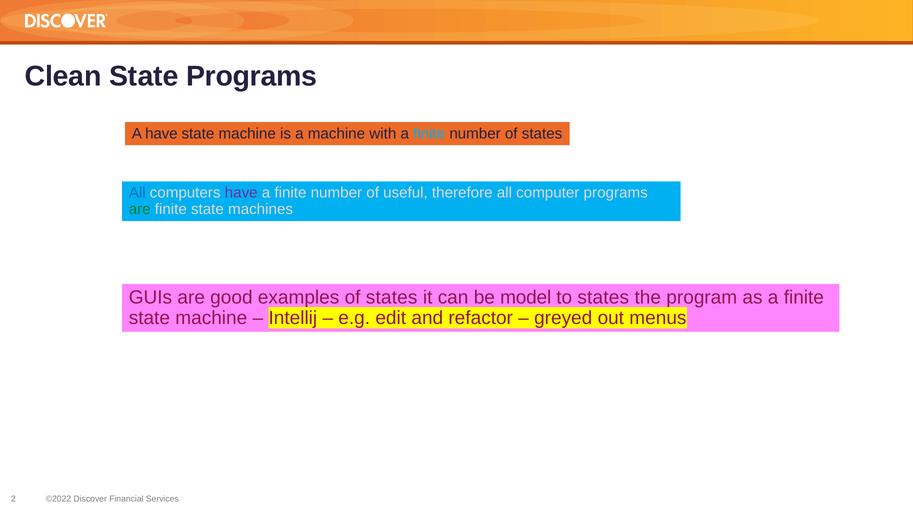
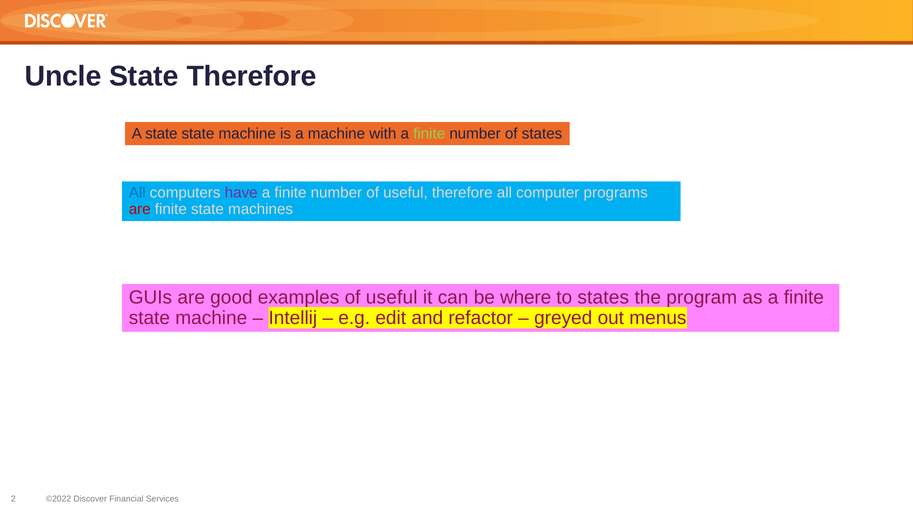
Clean: Clean -> Uncle (63, 76)
State Programs: Programs -> Therefore (252, 76)
A have: have -> state (161, 133)
finite colour: light blue -> light green (429, 133)
are colour: green -> red (140, 209)
examples of states: states -> useful (392, 297)
model: model -> where (526, 297)
